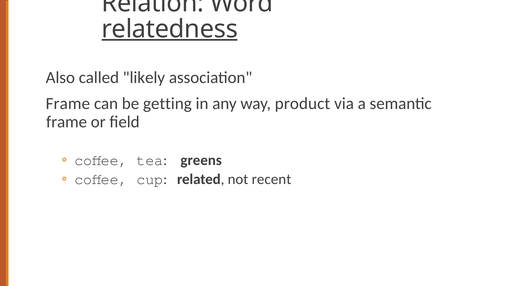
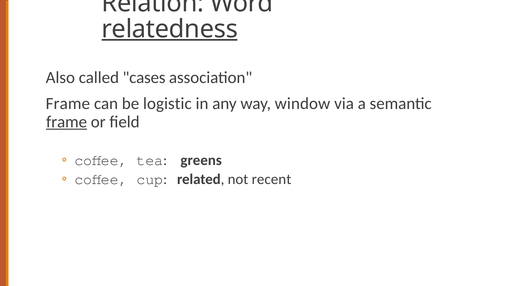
likely: likely -> cases (144, 78)
getting: getting -> logistic (167, 103)
product: product -> window (302, 103)
frame underline: none -> present (67, 122)
